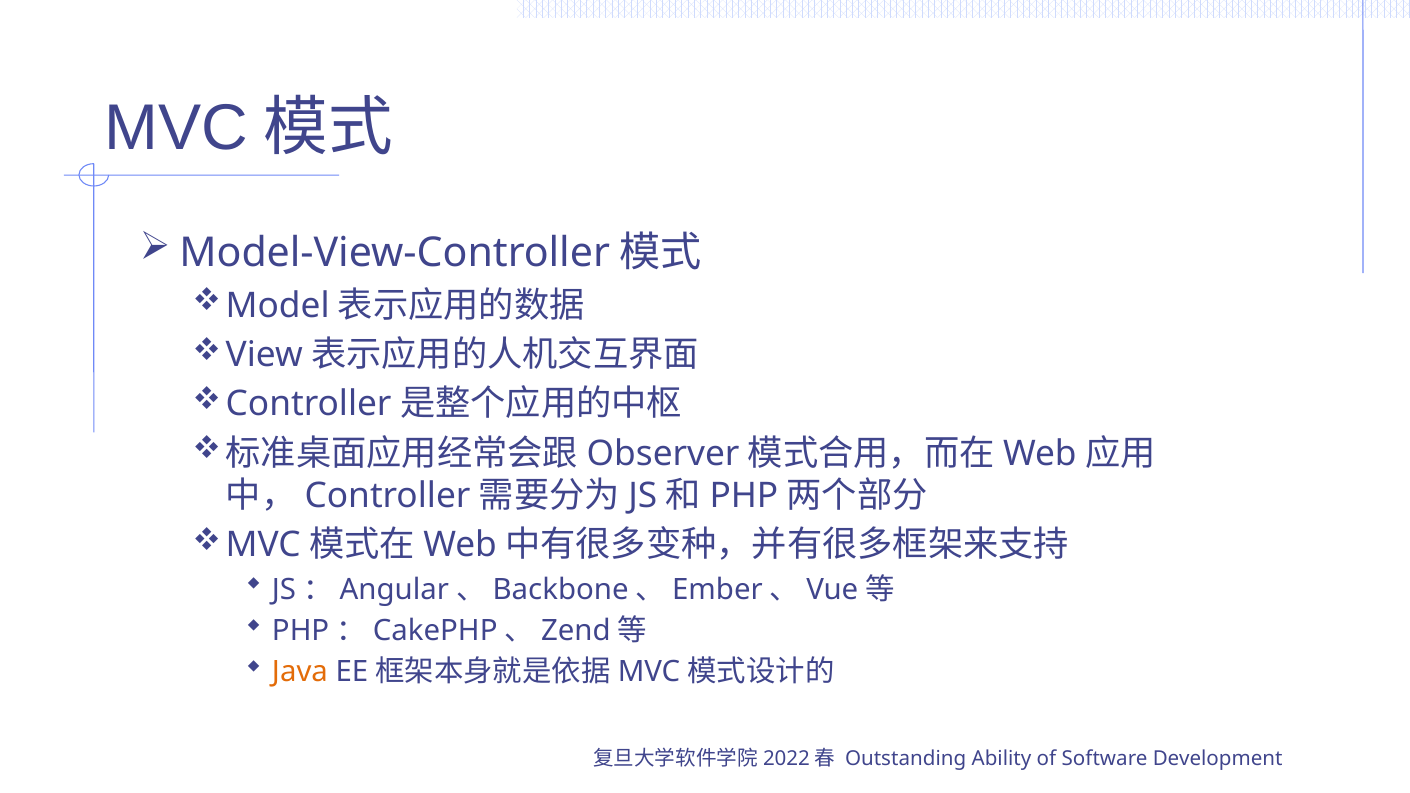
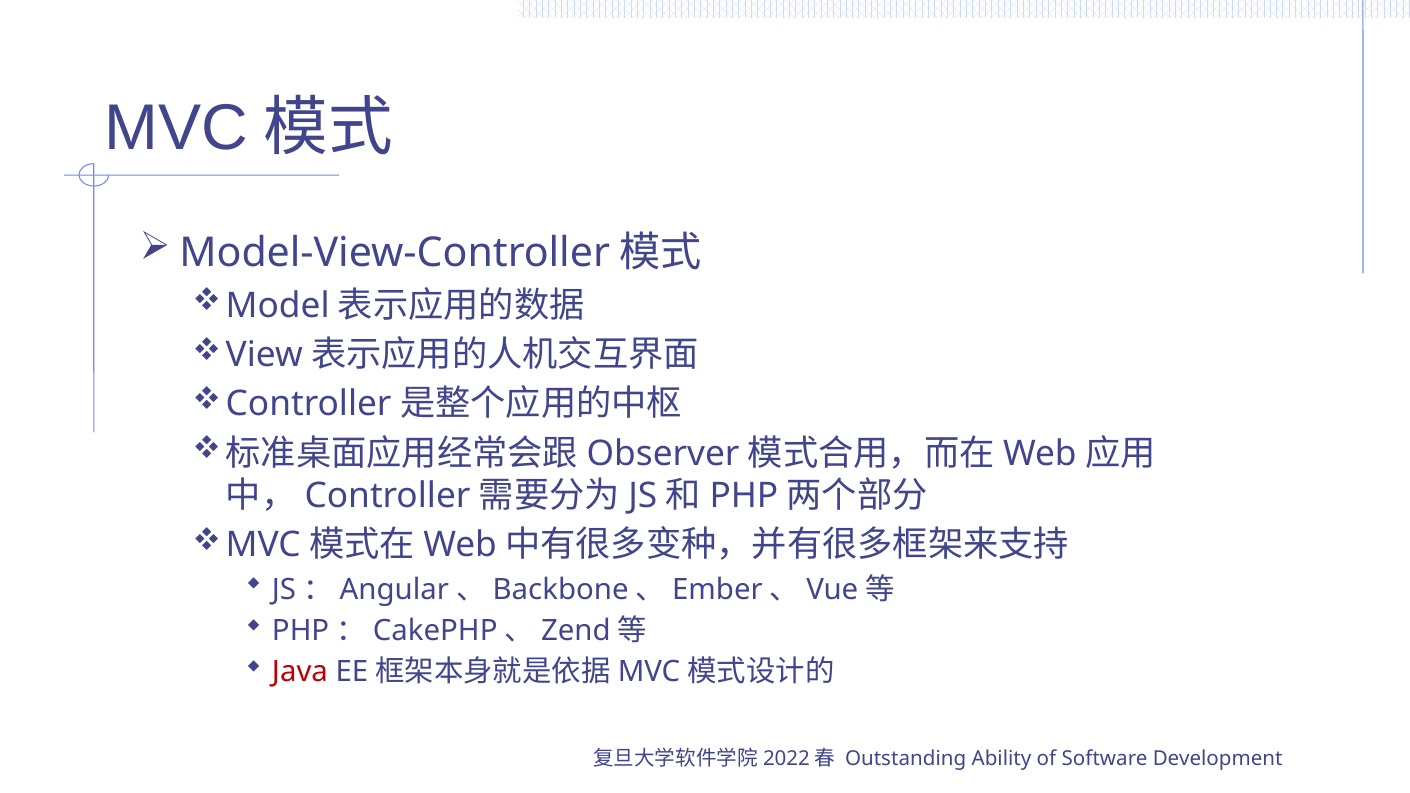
Java colour: orange -> red (300, 672)
